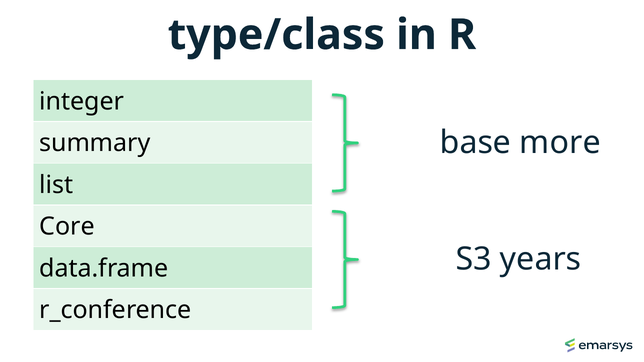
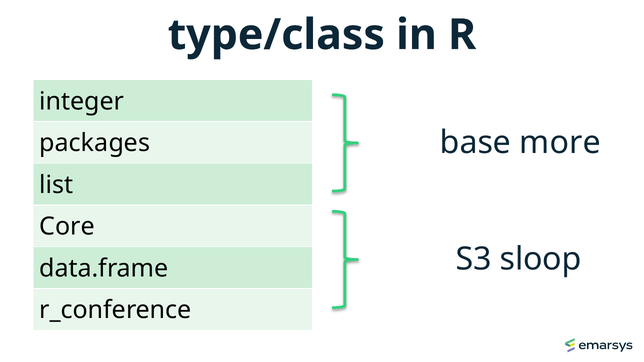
summary: summary -> packages (95, 143)
years: years -> sloop (541, 259)
